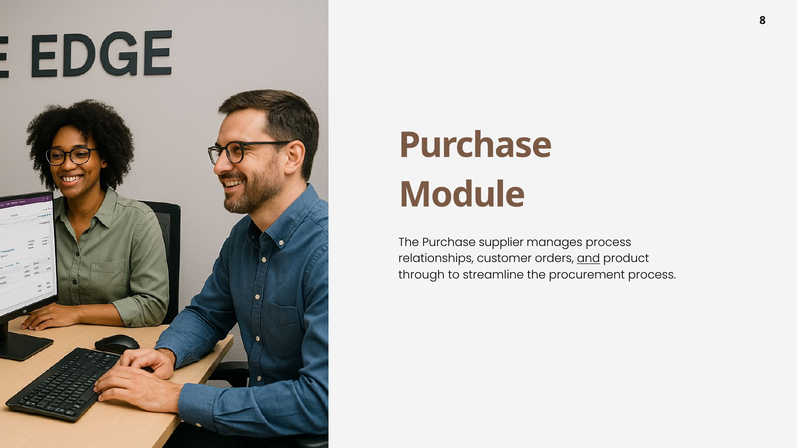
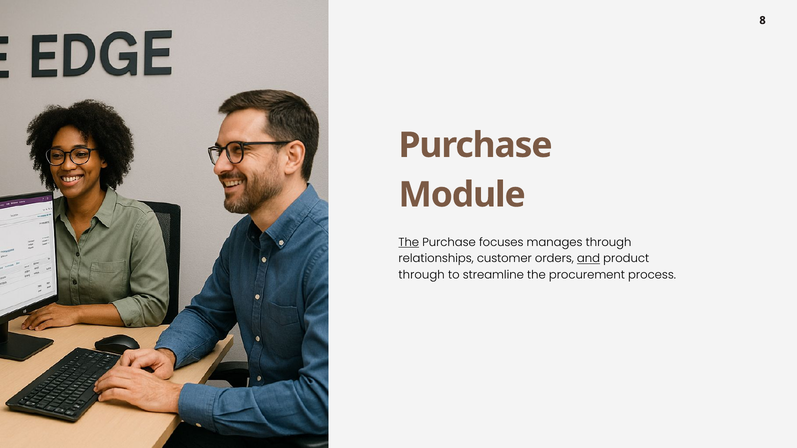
The underline: none -> present (409, 243)
supplier: supplier -> focuses (501, 243)
manages process: process -> through (609, 243)
